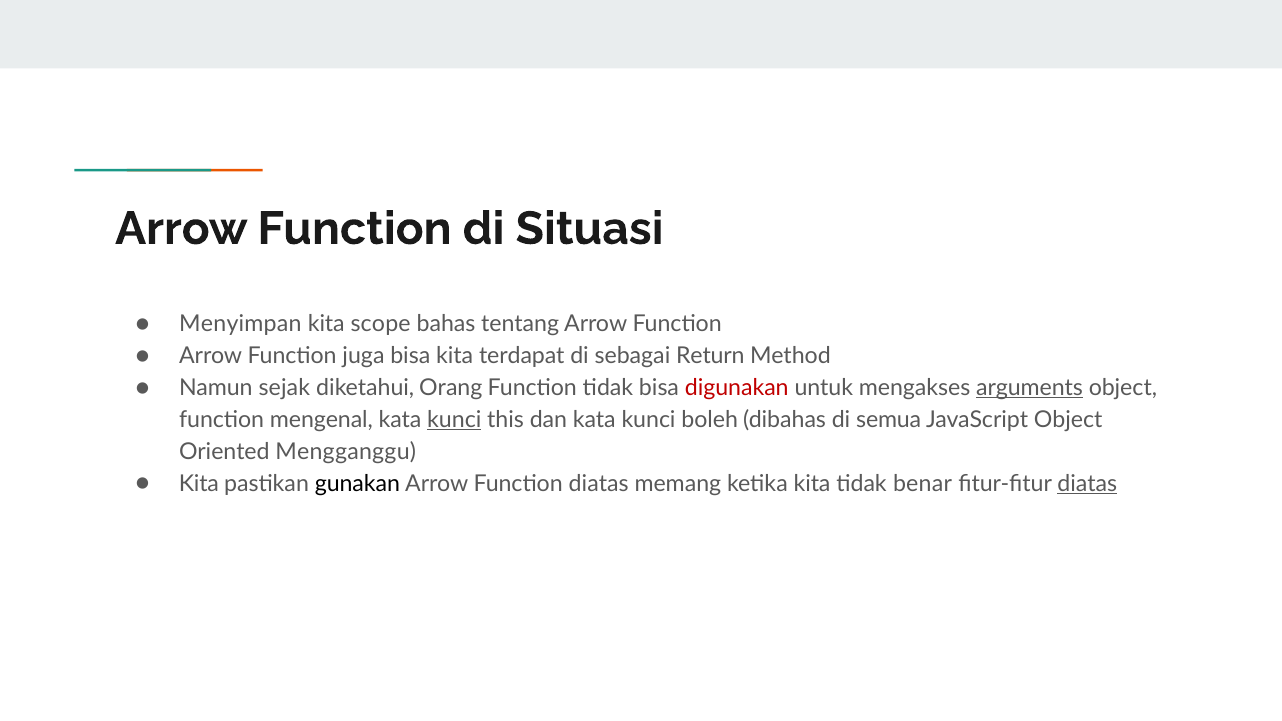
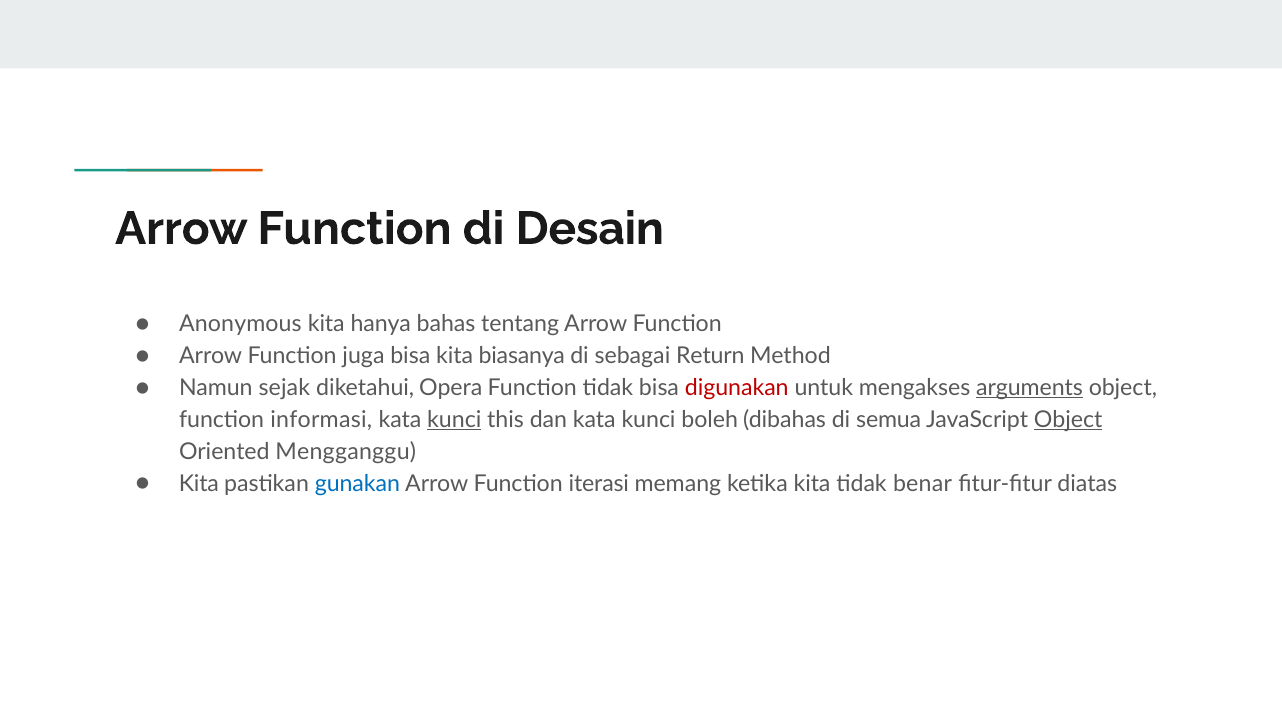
Situasi: Situasi -> Desain (590, 229)
Menyimpan: Menyimpan -> Anonymous (240, 324)
scope: scope -> hanya (381, 324)
terdapat: terdapat -> biasanya (522, 356)
Orang: Orang -> Opera (451, 388)
mengenal: mengenal -> informasi (321, 420)
Object underline: none -> present (1068, 420)
gunakan colour: black -> blue (357, 484)
Function diatas: diatas -> iterasi (599, 484)
diatas underline: present -> none (1087, 484)
